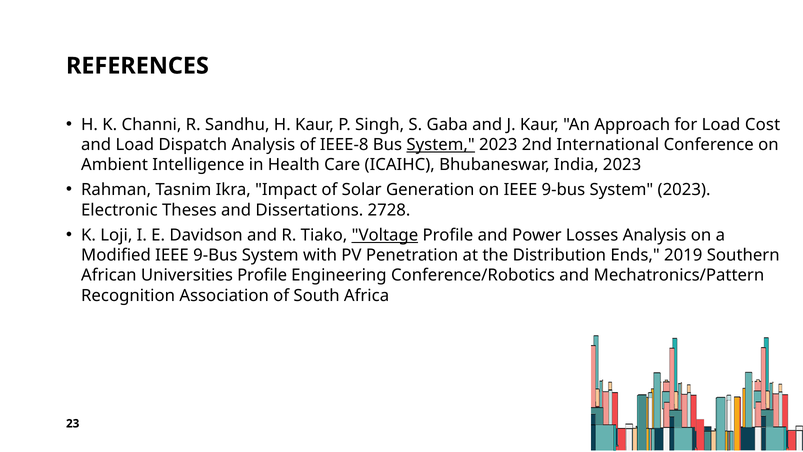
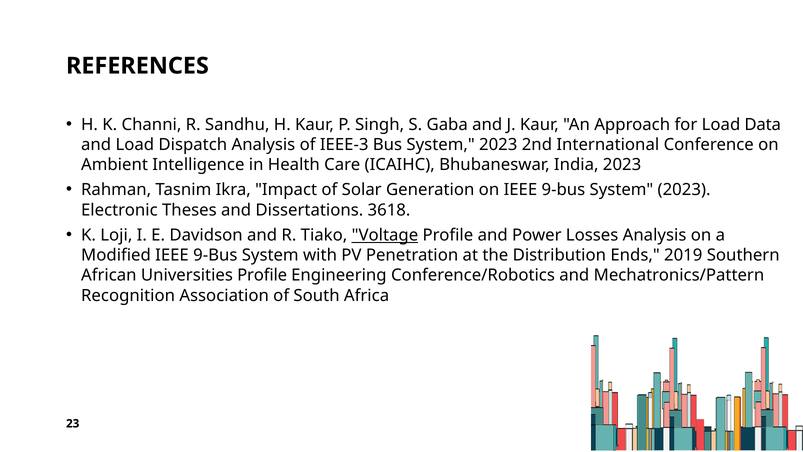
Cost: Cost -> Data (763, 124)
IEEE-8: IEEE-8 -> IEEE-3 (344, 145)
System underline: present -> none (441, 145)
2728: 2728 -> 3618 (389, 210)
